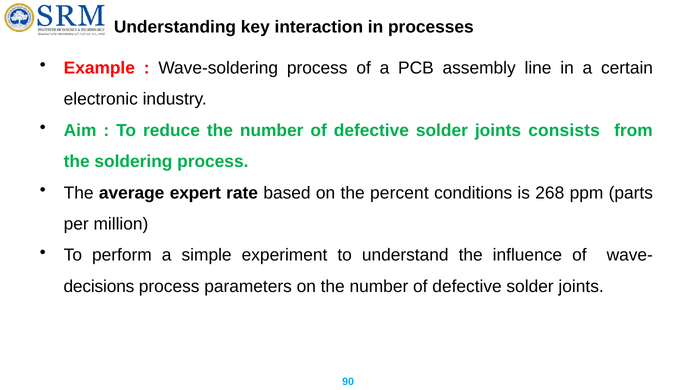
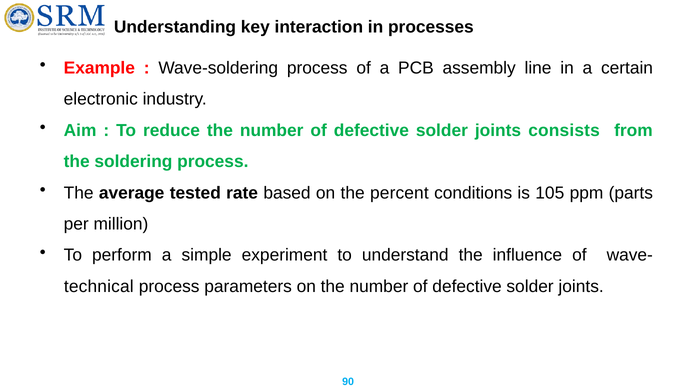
expert: expert -> tested (195, 193)
268: 268 -> 105 (550, 193)
decisions: decisions -> technical (99, 286)
